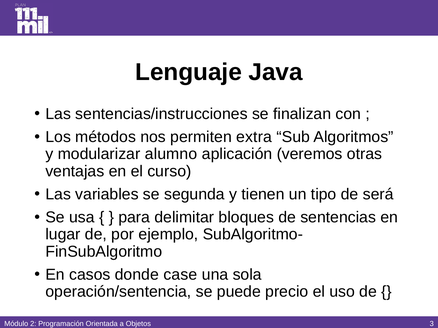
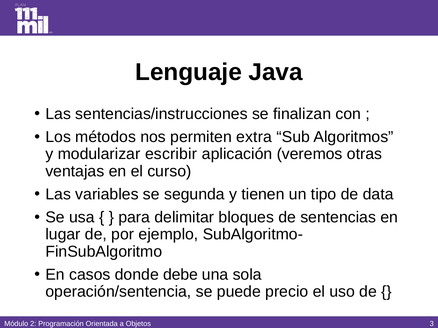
alumno: alumno -> escribir (171, 154)
será: será -> data (378, 195)
case: case -> debe (180, 275)
